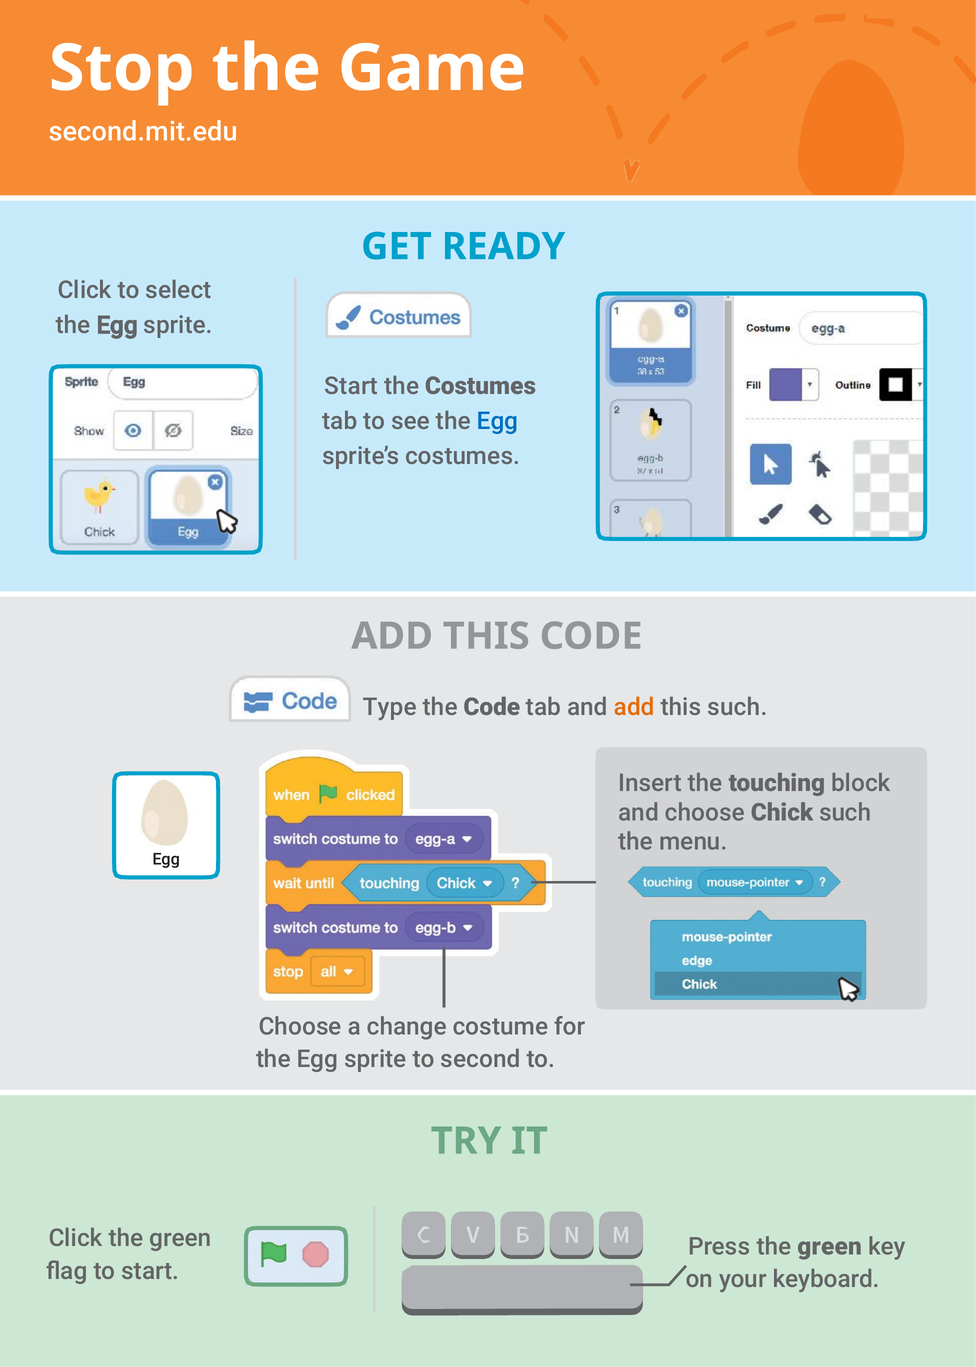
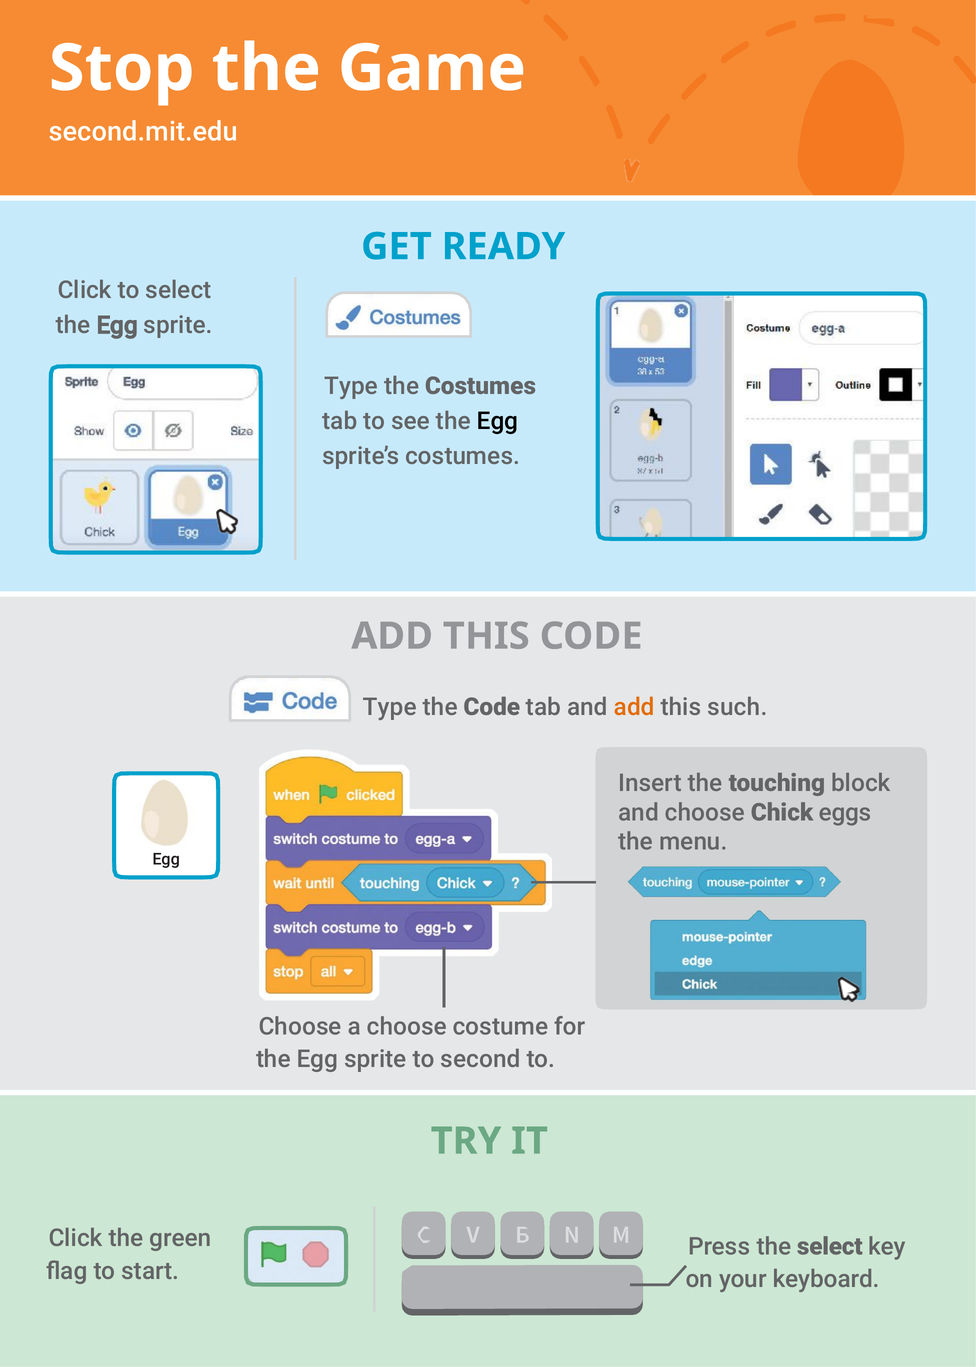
Start: Start -> Type (351, 386)
Egg colour: blue -> black (498, 421)
Chick such: such -> eggs (845, 812)
a change: change -> choose (407, 1026)
Press the green: green -> select (830, 1246)
